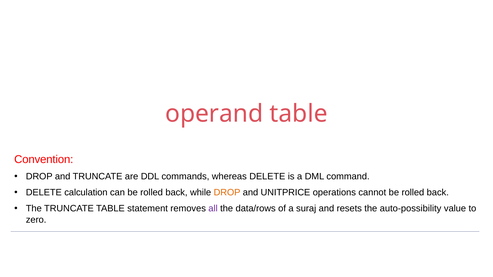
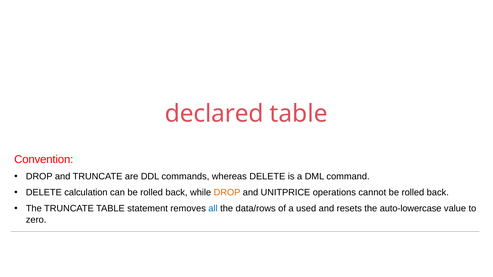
operand: operand -> declared (214, 114)
all colour: purple -> blue (213, 209)
suraj: suraj -> used (306, 209)
auto-possibility: auto-possibility -> auto-lowercase (411, 209)
